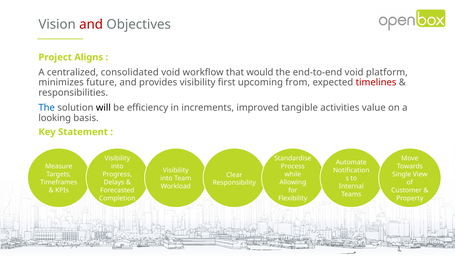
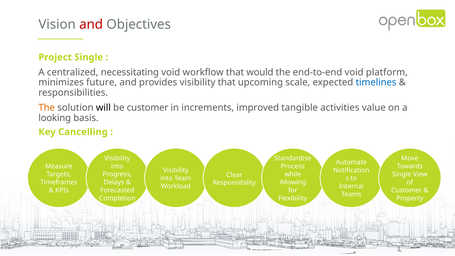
Project Aligns: Aligns -> Single (89, 57)
consolidated: consolidated -> necessitating (130, 72)
visibility first: first -> that (227, 82)
from: from -> scale (298, 82)
timelines colour: red -> blue (376, 82)
The colour: blue -> orange (47, 108)
be efficiency: efficiency -> customer (148, 108)
Statement: Statement -> Cancelling (83, 132)
